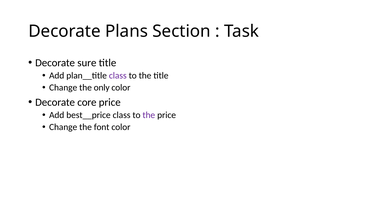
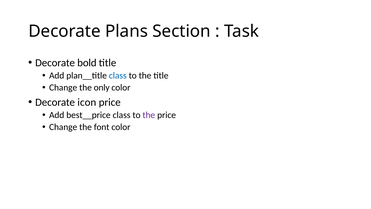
sure: sure -> bold (87, 63)
class colour: purple -> blue (118, 76)
core: core -> icon (87, 102)
